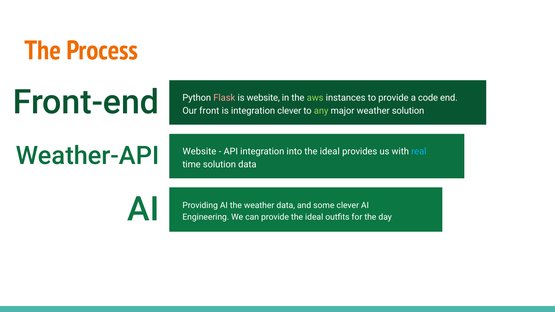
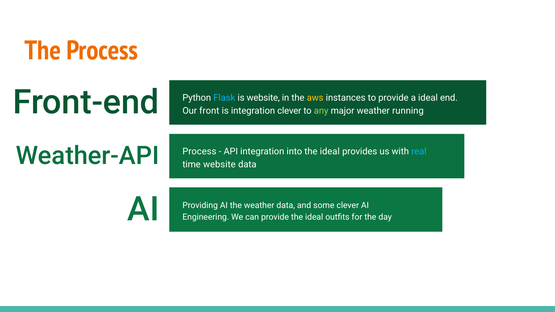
Flask colour: pink -> light blue (224, 98)
aws colour: light green -> yellow (315, 98)
a code: code -> ideal (428, 98)
weather solution: solution -> running (408, 111)
Weather-API Website: Website -> Process (199, 152)
time solution: solution -> website (219, 164)
